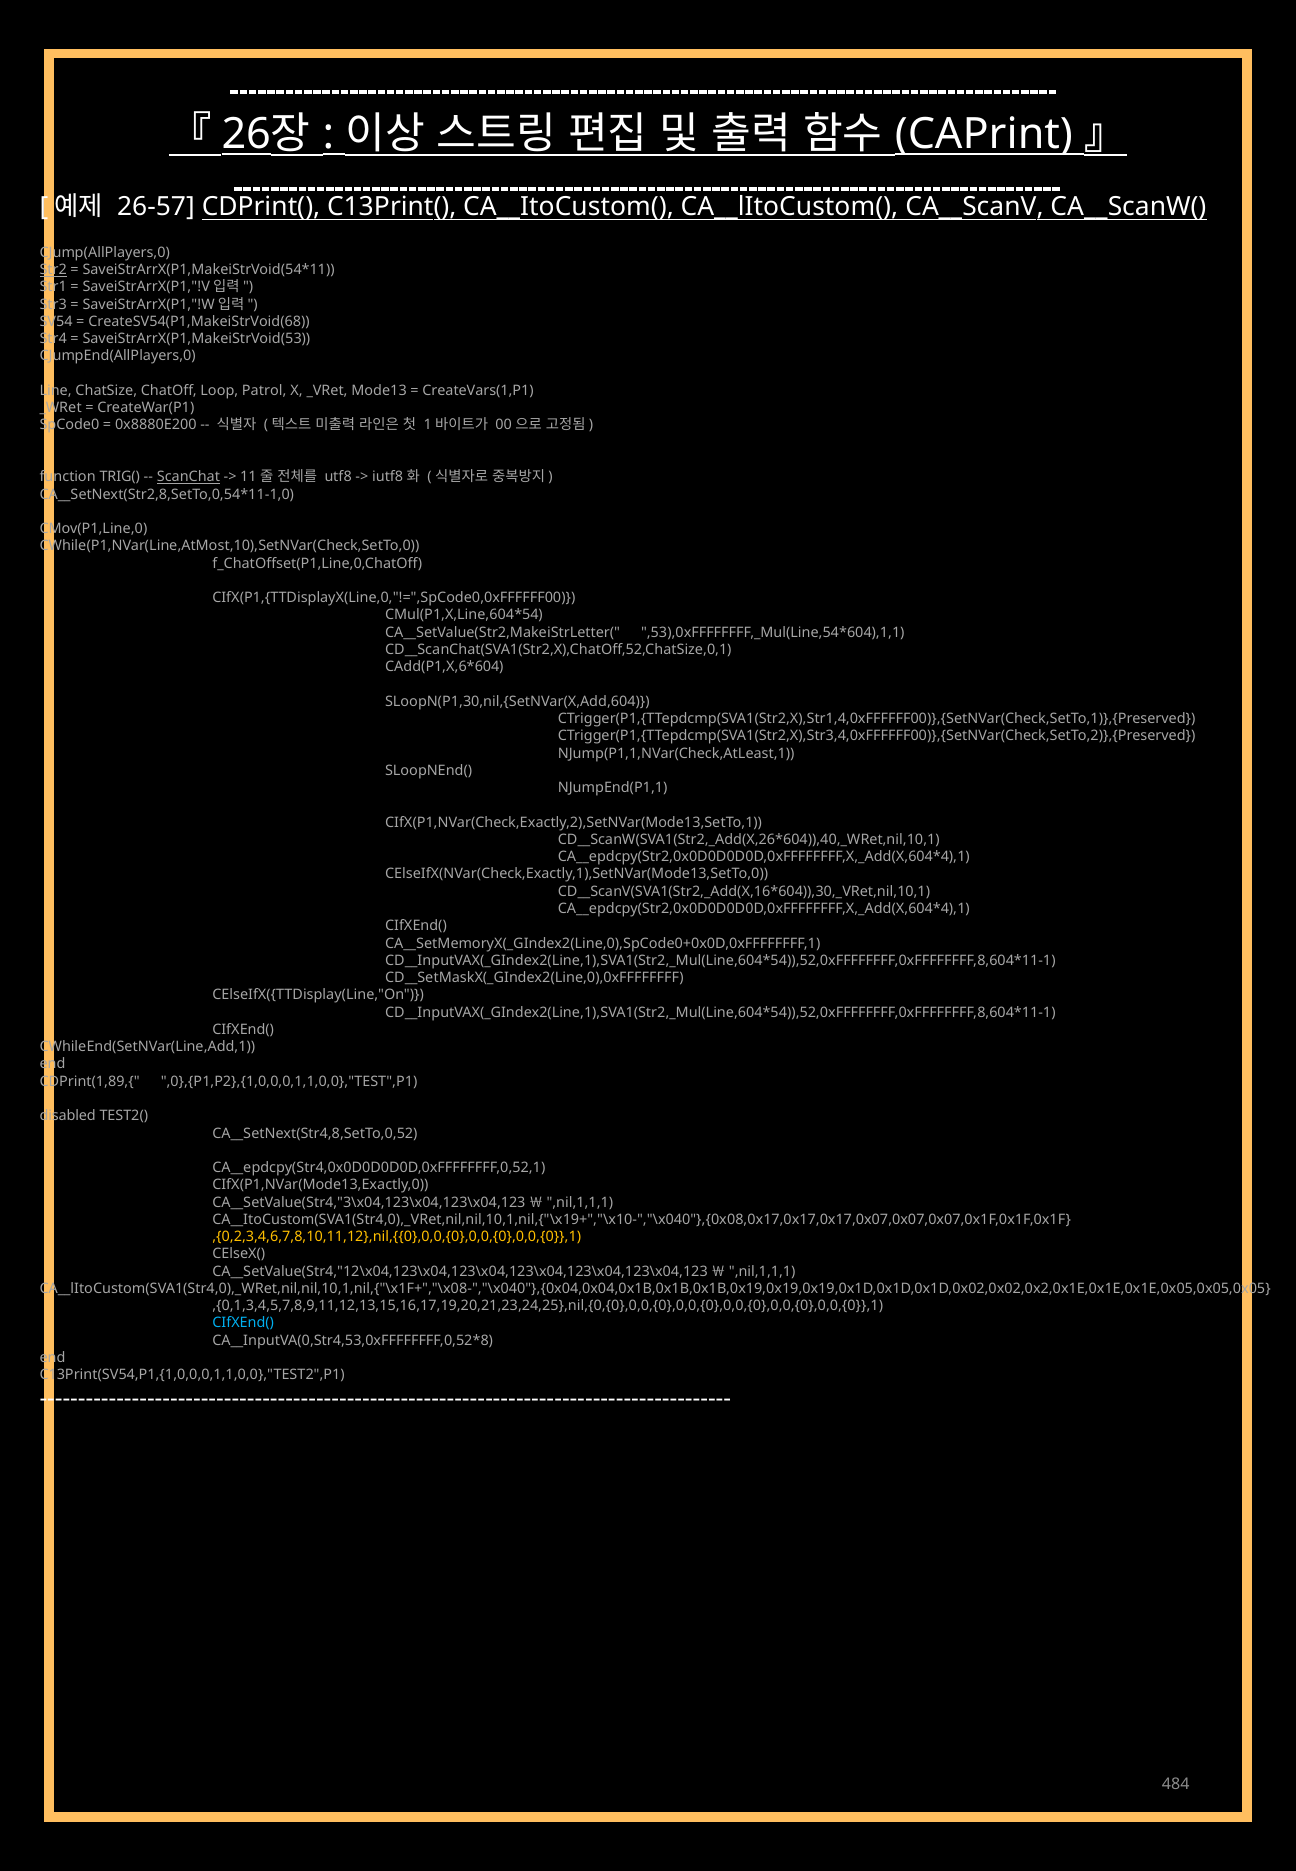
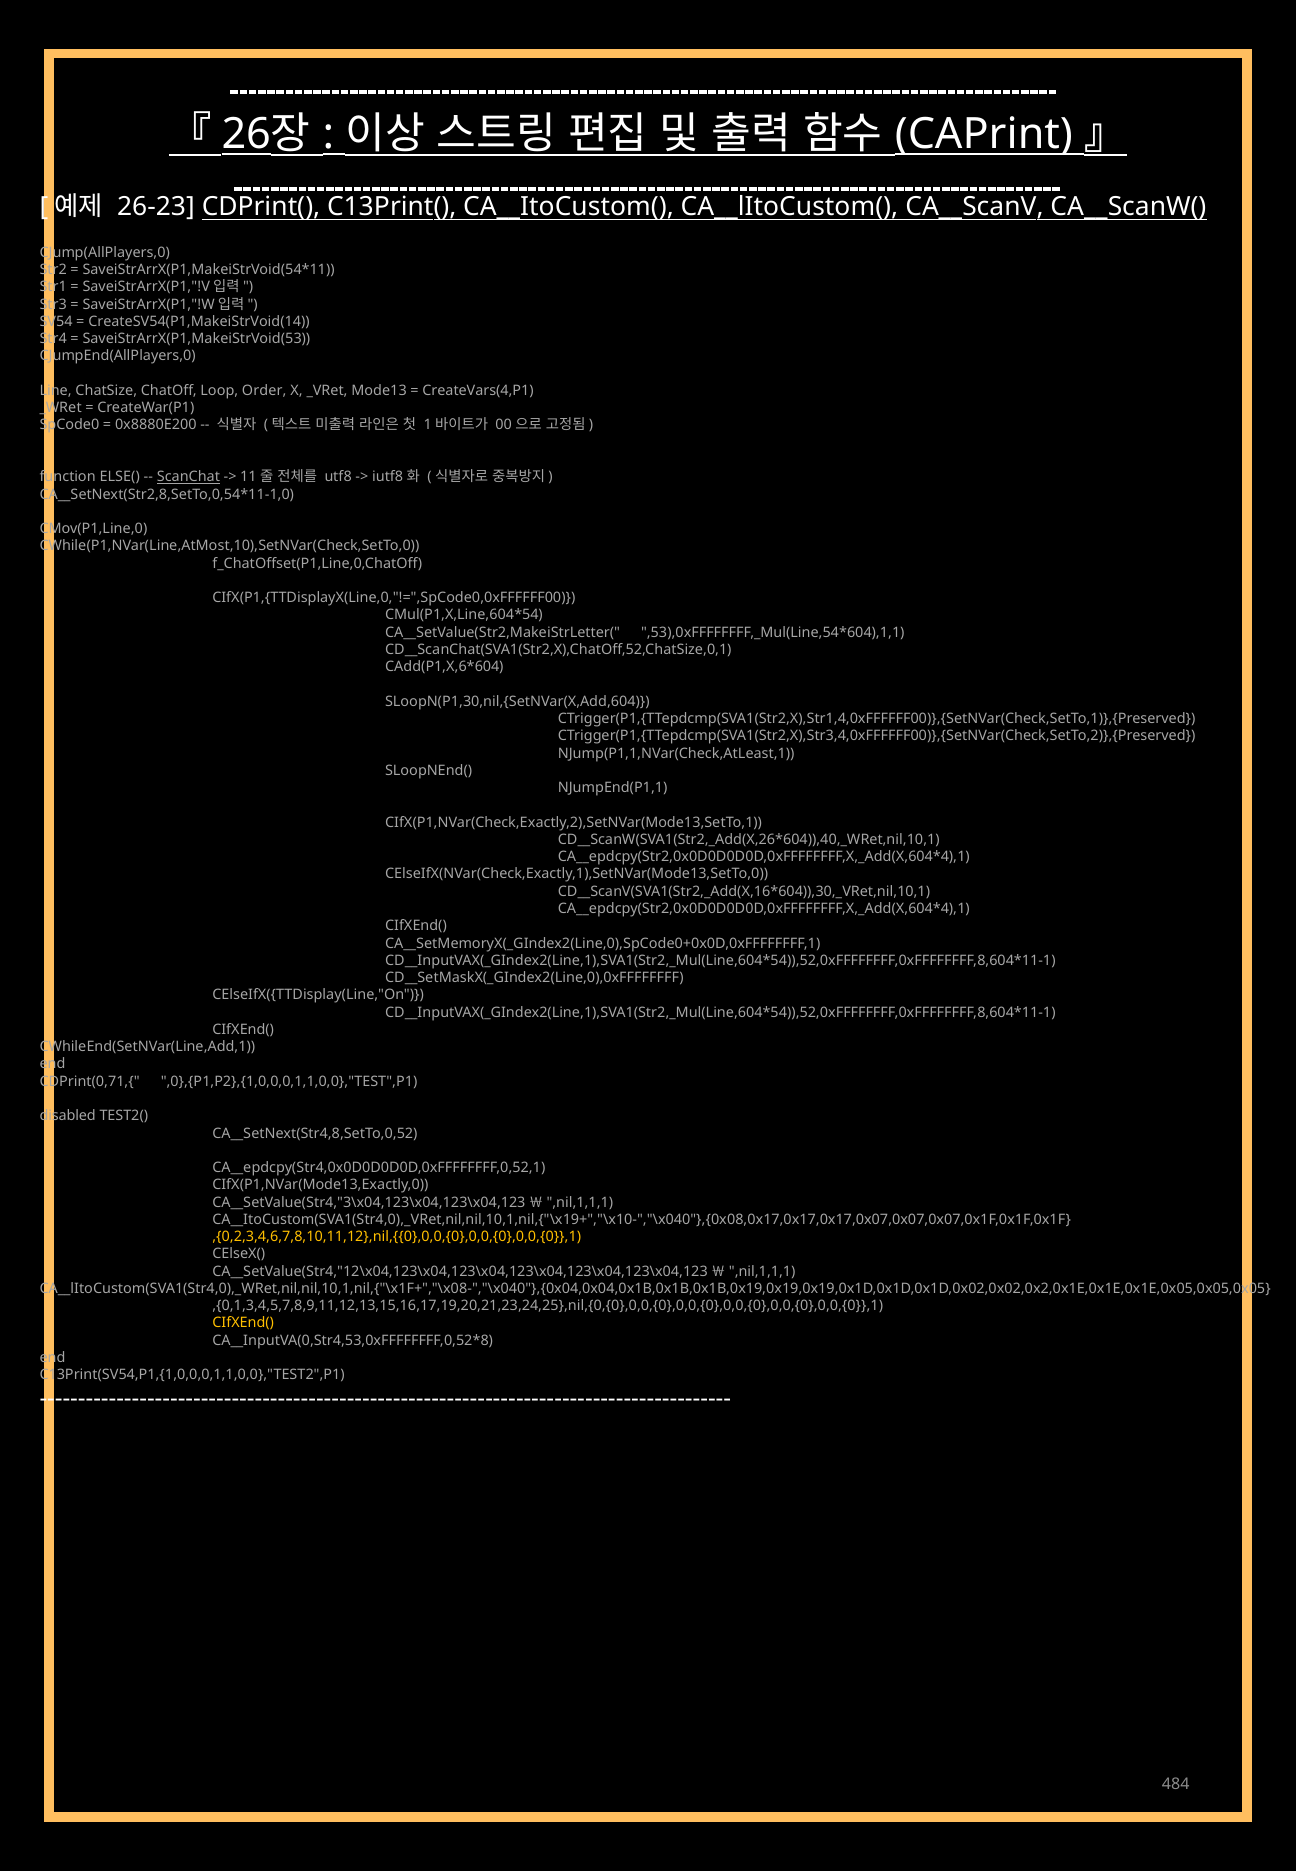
26-57: 26-57 -> 26-23 (156, 207)
Str2 underline: present -> none (53, 270)
CreateSV54(P1,MakeiStrVoid(68: CreateSV54(P1,MakeiStrVoid(68 -> CreateSV54(P1,MakeiStrVoid(14 (199, 322)
Patrol: Patrol -> Order (264, 391)
CreateVars(1,P1: CreateVars(1,P1 -> CreateVars(4,P1 (478, 391)
TRIG(: TRIG( -> ELSE( (120, 477)
CDPrint(1,89,{: CDPrint(1,89,{ -> CDPrint(0,71,{ (90, 1082)
CIfXEnd( colour: light blue -> yellow (243, 1324)
